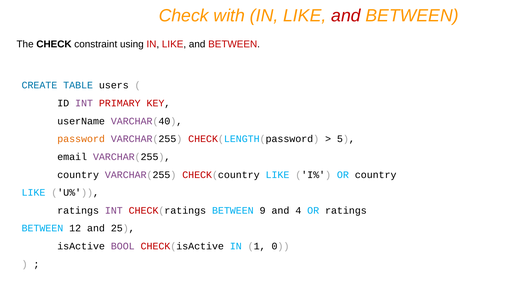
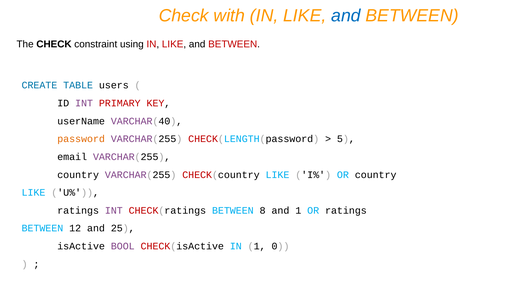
and colour: red -> blue (346, 16)
9: 9 -> 8 (263, 210)
and 4: 4 -> 1 (298, 210)
